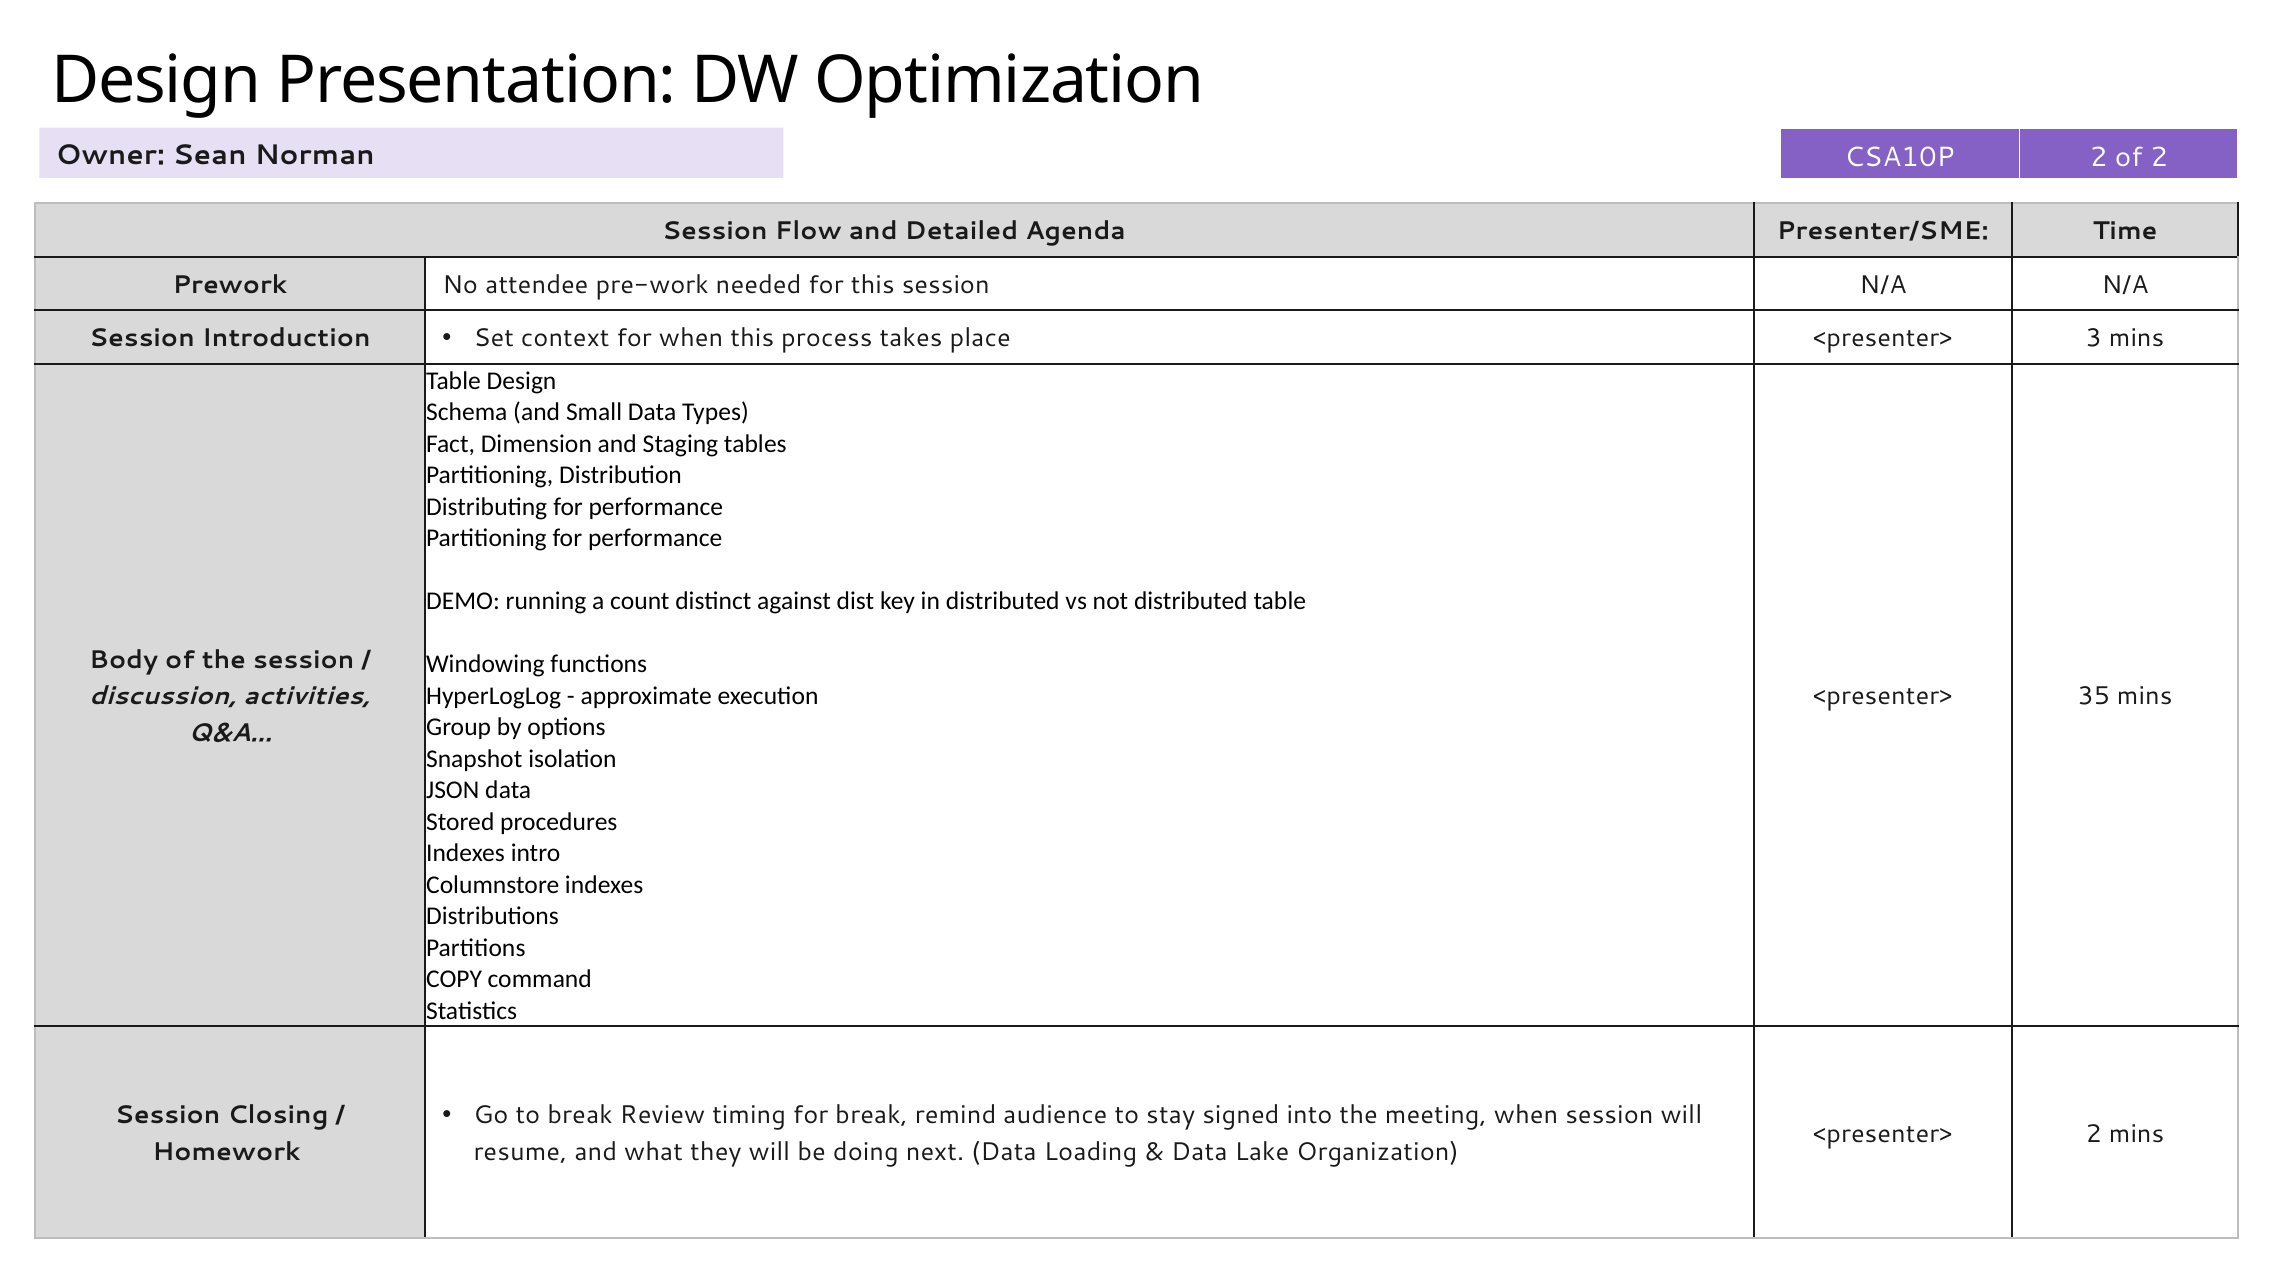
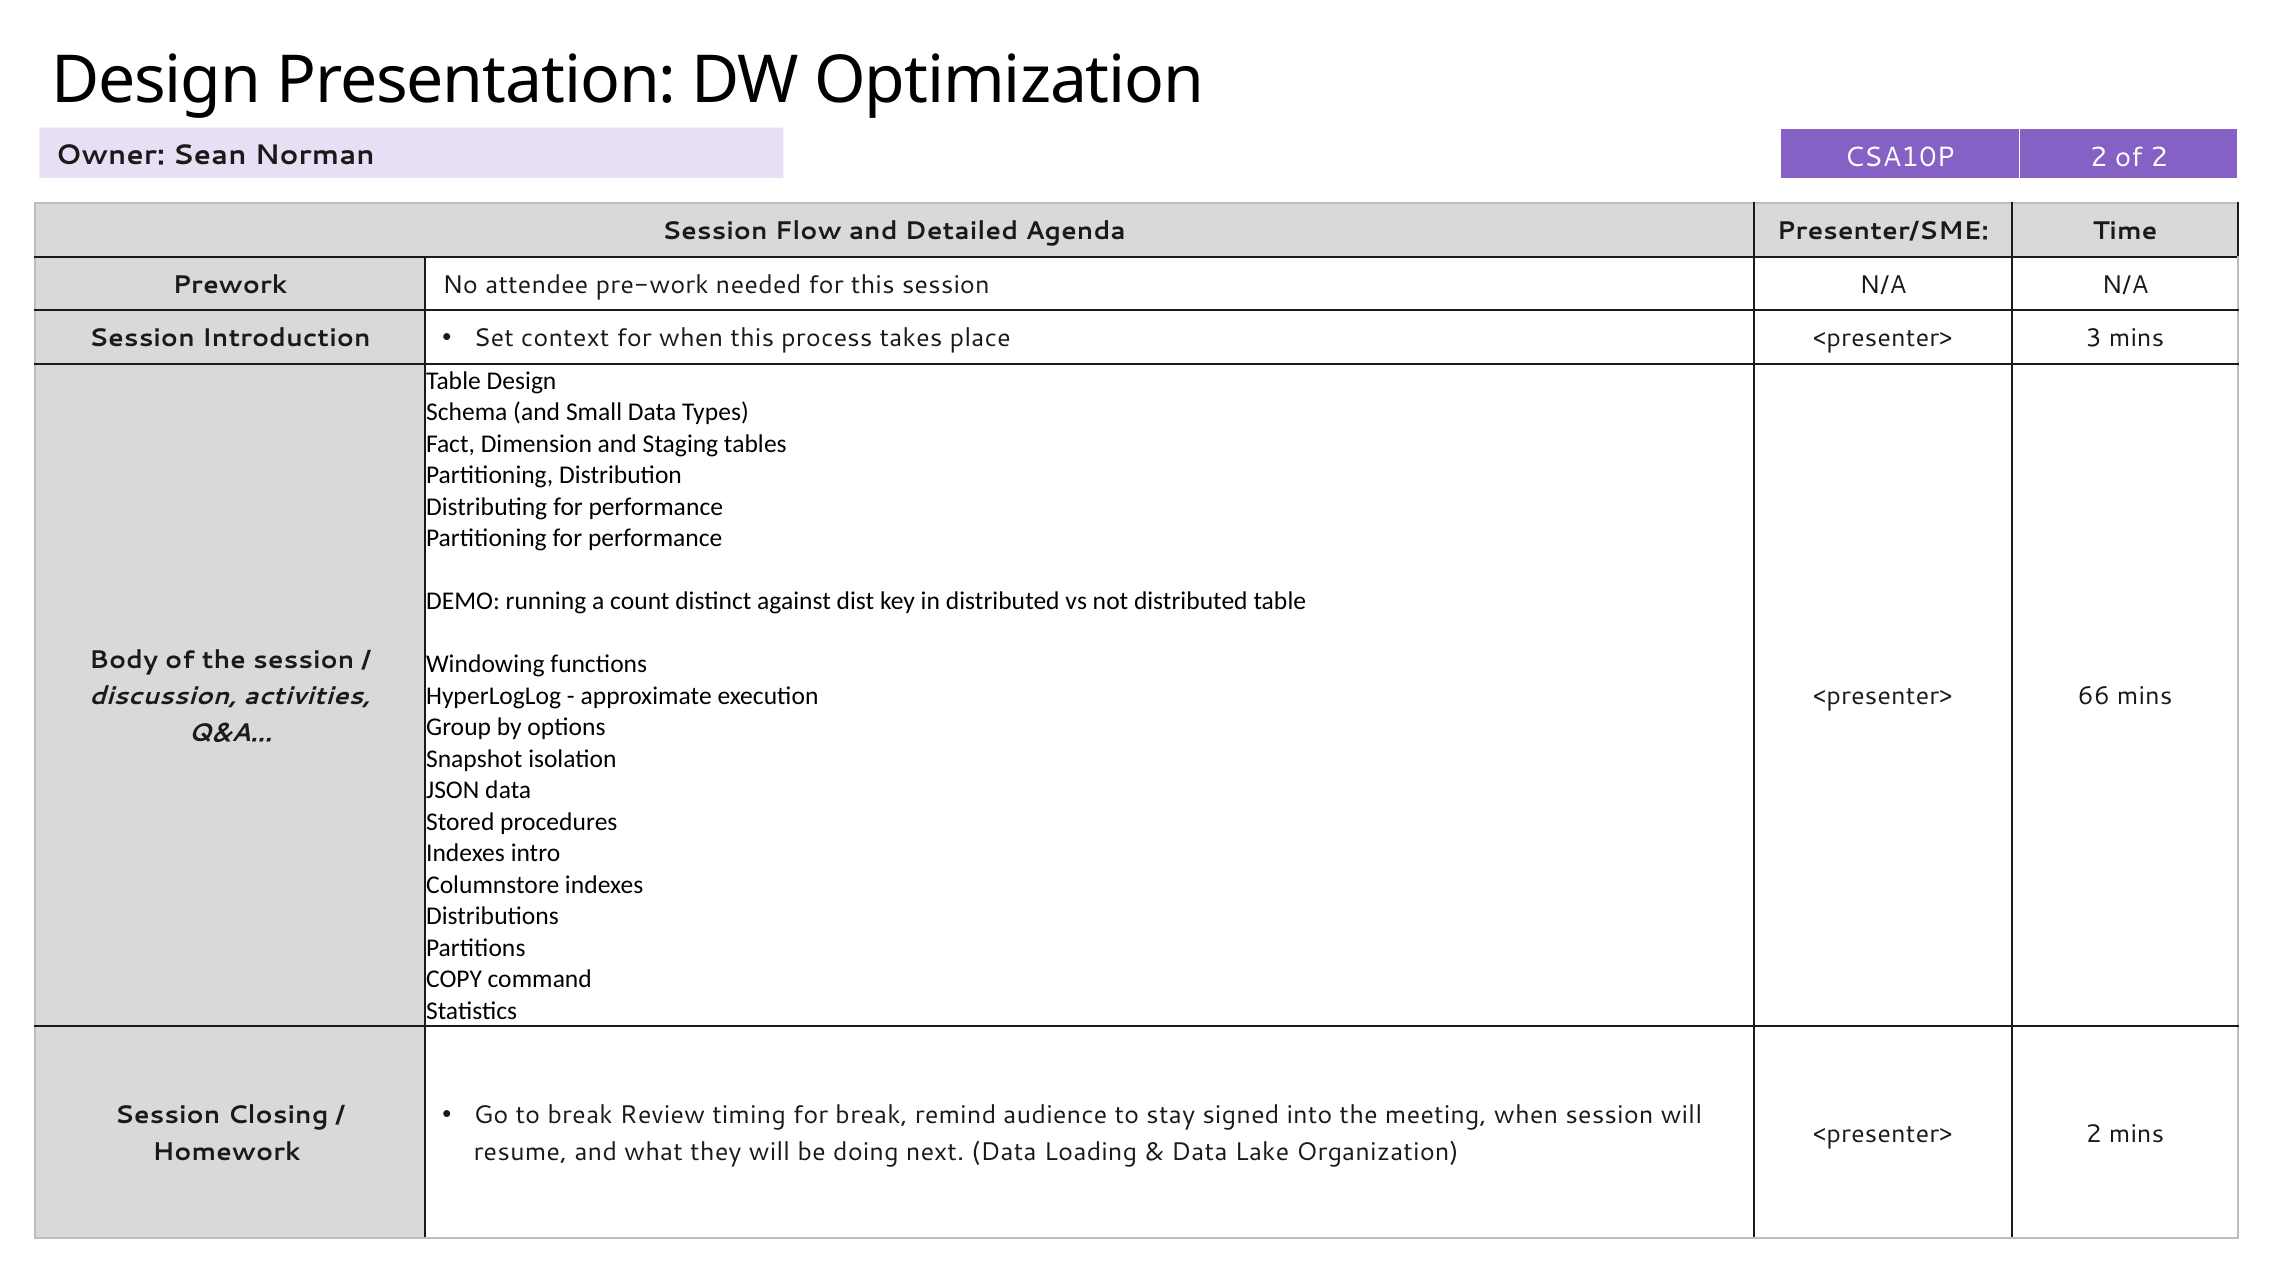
35: 35 -> 66 (2094, 697)
